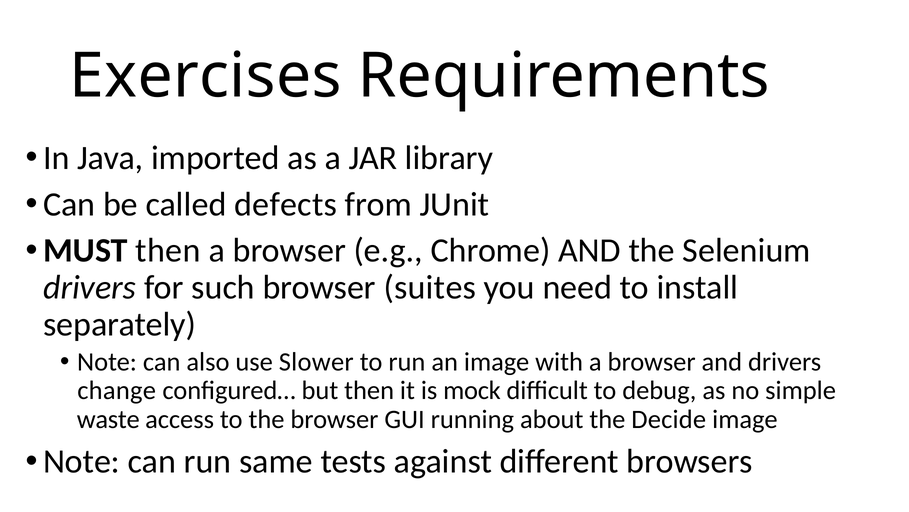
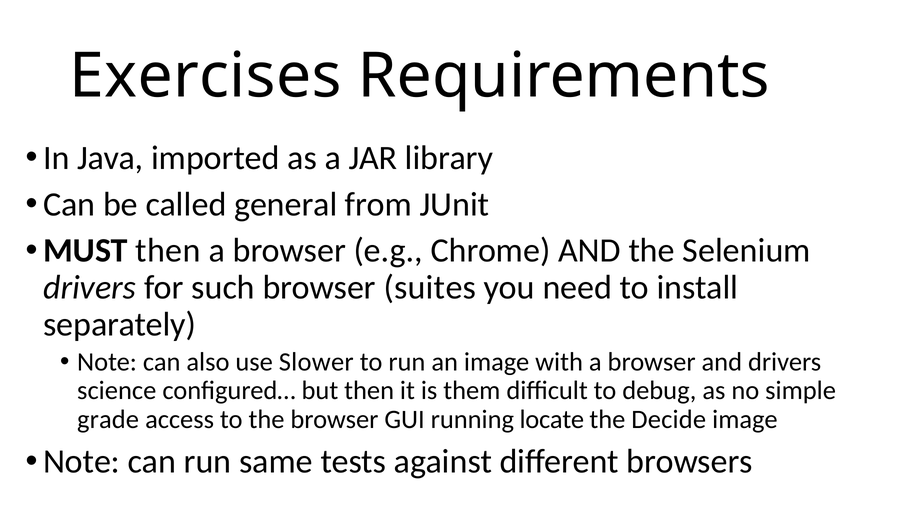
defects: defects -> general (286, 204)
change: change -> science (117, 390)
mock: mock -> them (472, 390)
waste: waste -> grade (108, 419)
about: about -> locate (552, 419)
